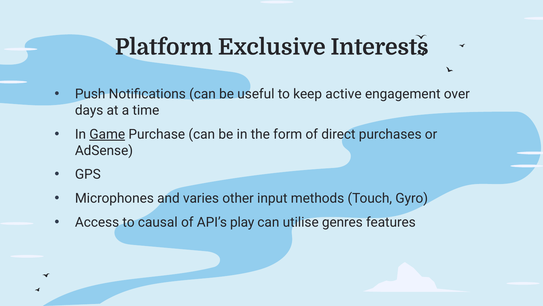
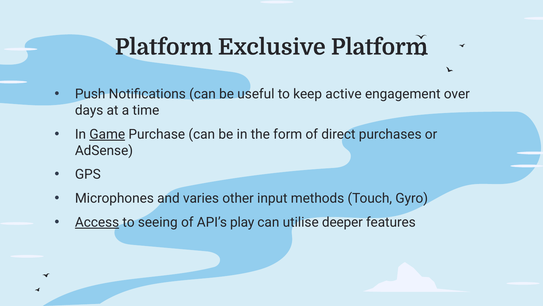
Exclusive Interests: Interests -> Platform (379, 47)
Access underline: none -> present (97, 222)
causal: causal -> seeing (158, 222)
genres: genres -> deeper (342, 222)
